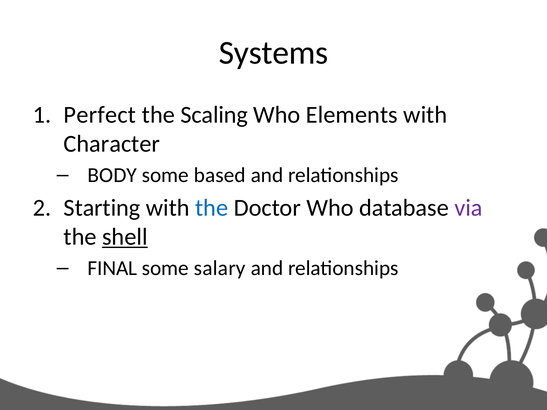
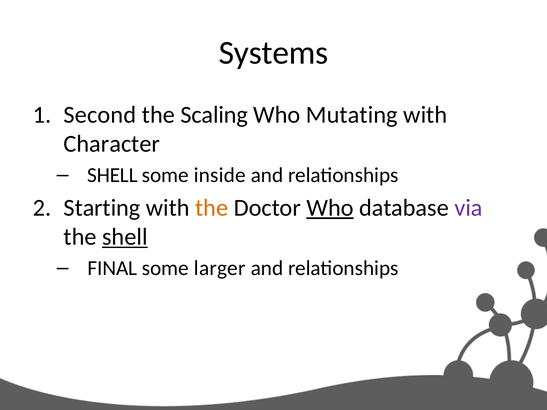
Perfect: Perfect -> Second (100, 115)
Elements: Elements -> Mutating (352, 115)
BODY: BODY -> SHELL (112, 175)
based: based -> inside (220, 175)
the colour: blue -> orange (212, 208)
Who underline: none -> present (330, 208)
salary: salary -> larger (220, 268)
